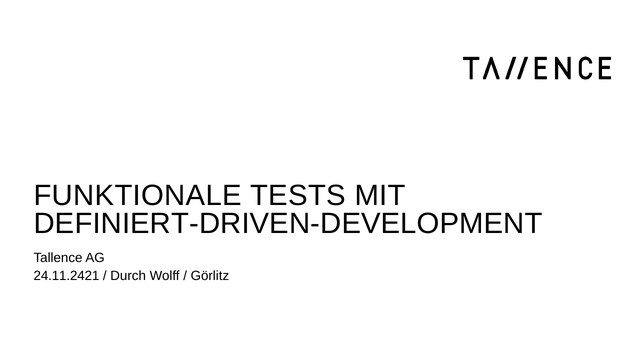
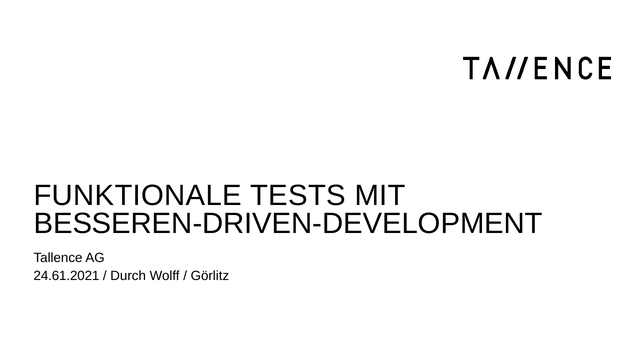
DEFINIERT-DRIVEN-DEVELOPMENT: DEFINIERT-DRIVEN-DEVELOPMENT -> BESSEREN-DRIVEN-DEVELOPMENT (288, 223)
24.11.2421: 24.11.2421 -> 24.61.2021 (66, 275)
